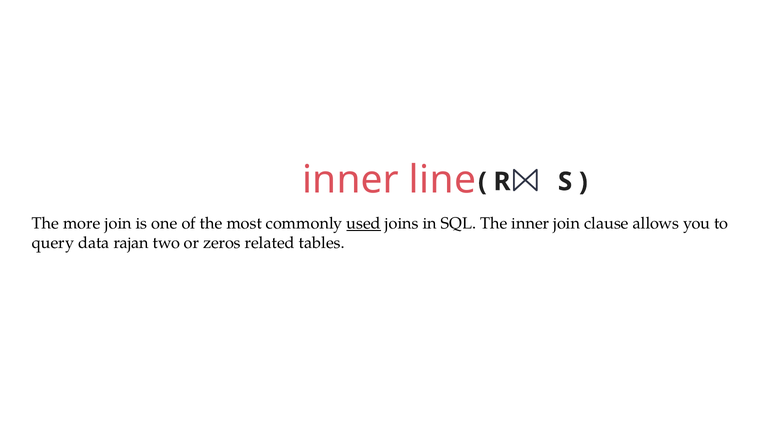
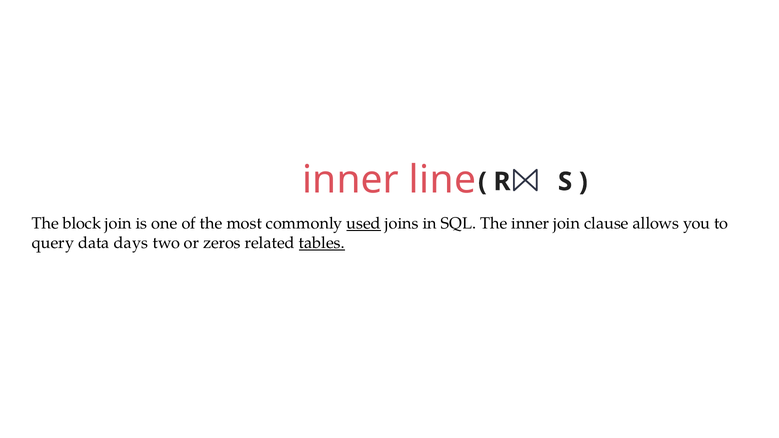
more: more -> block (82, 224)
rajan: rajan -> days (131, 243)
tables underline: none -> present (322, 243)
